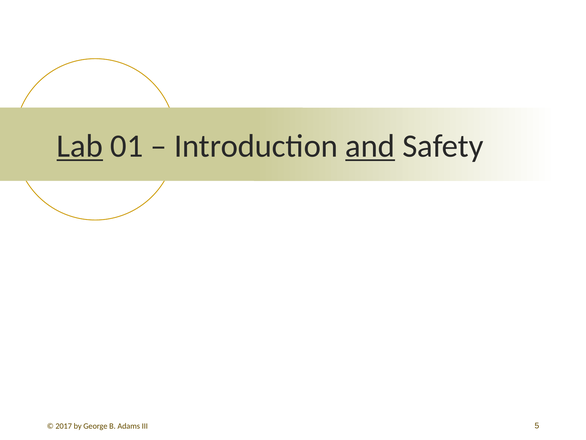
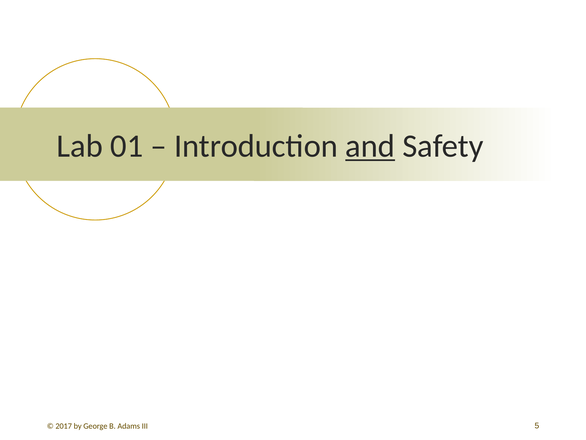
Lab underline: present -> none (80, 146)
